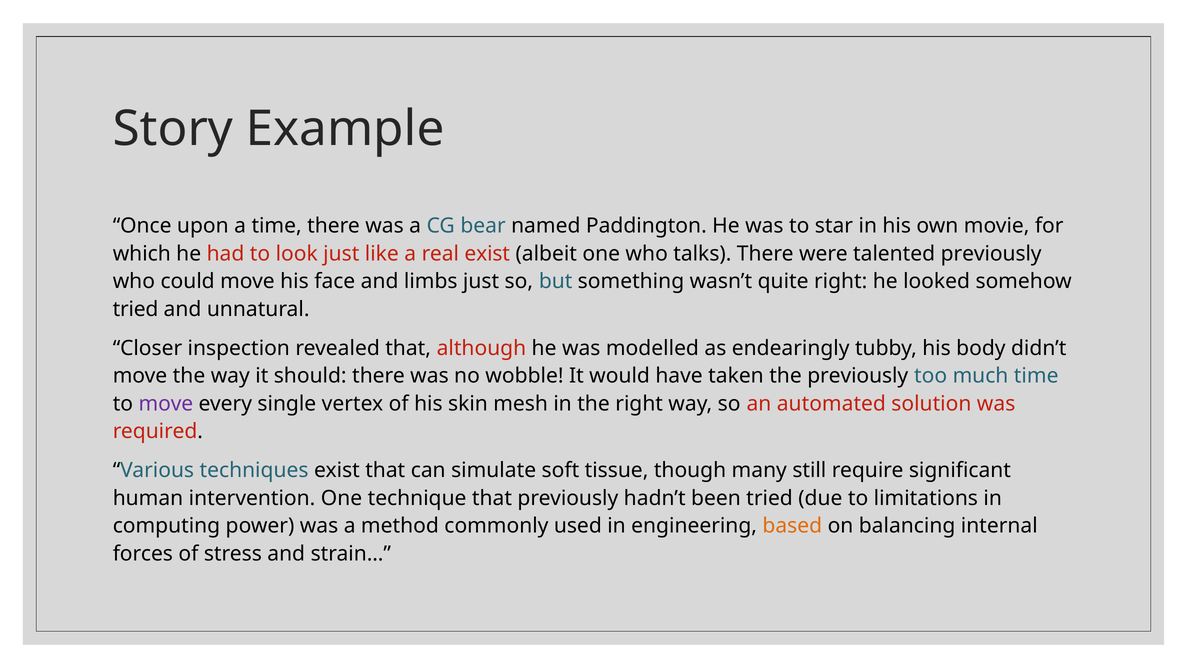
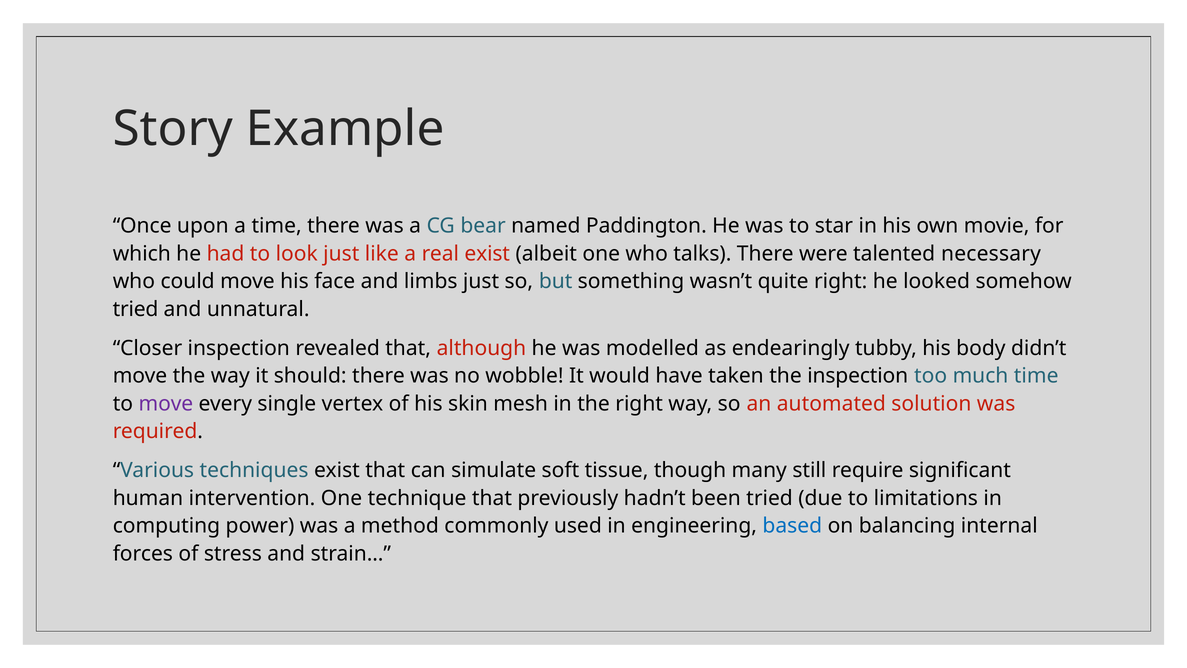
talented previously: previously -> necessary (991, 254)
the previously: previously -> inspection (858, 376)
based colour: orange -> blue (792, 526)
